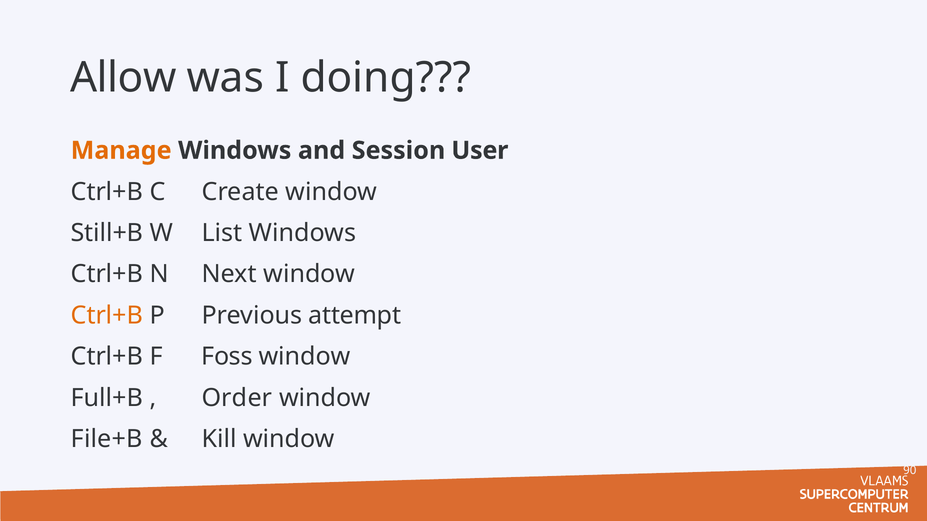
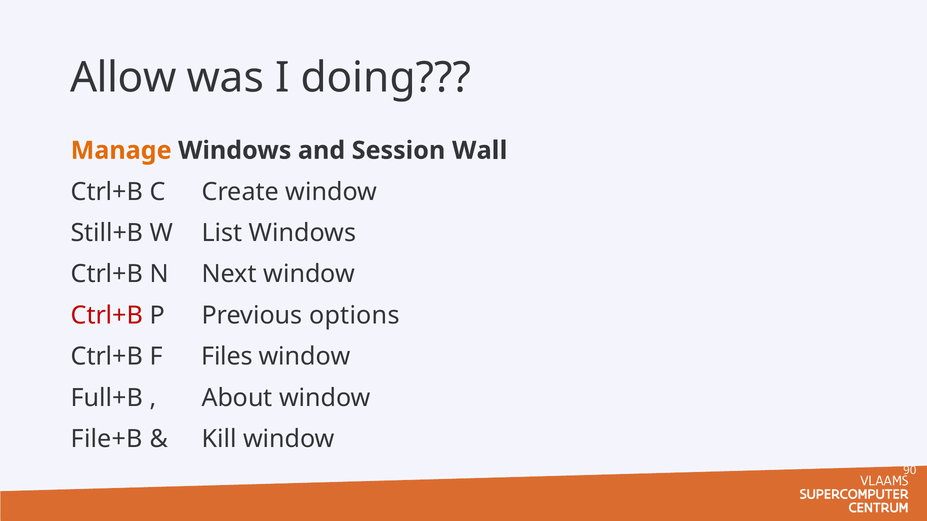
User: User -> Wall (480, 151)
Ctrl+B colour: orange -> red (107, 316)
attempt: attempt -> options (355, 316)
Foss: Foss -> Files (227, 357)
Order: Order -> About (237, 398)
